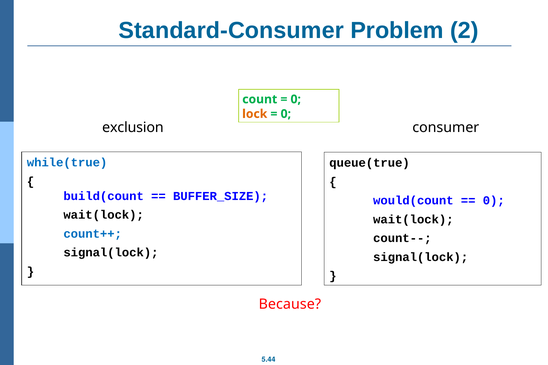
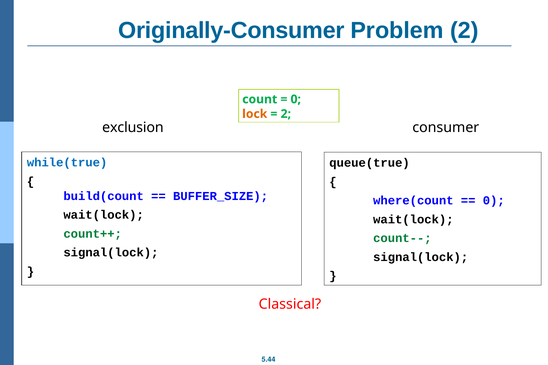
Standard-Consumer: Standard-Consumer -> Originally-Consumer (231, 30)
0: 0 -> 2 (286, 114)
would(count: would(count -> where(count (413, 201)
count++ colour: blue -> green (93, 234)
count-- colour: black -> green (402, 238)
Because: Because -> Classical (290, 304)
